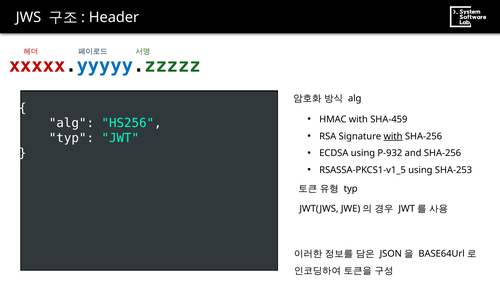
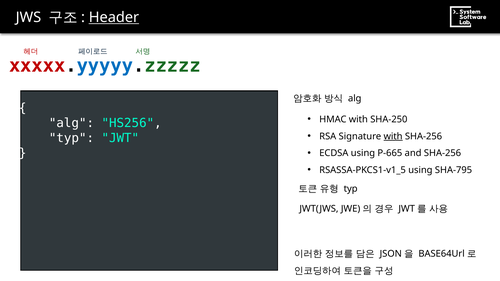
Header underline: none -> present (114, 17)
SHA-459: SHA-459 -> SHA-250 (389, 119)
P-932: P-932 -> P-665 (390, 153)
SHA-253: SHA-253 -> SHA-795 (454, 170)
